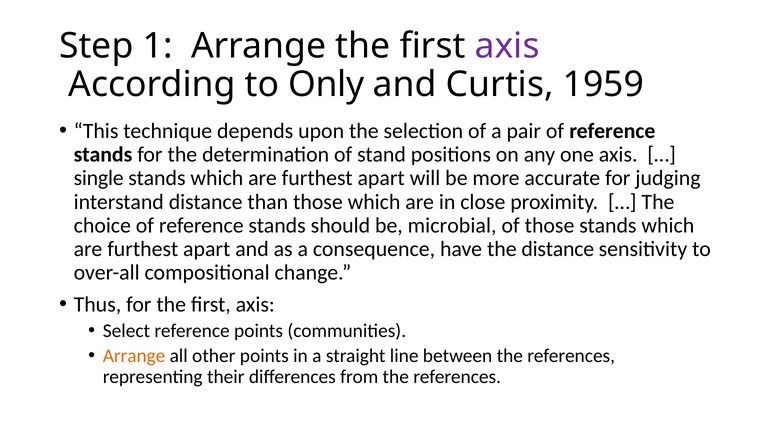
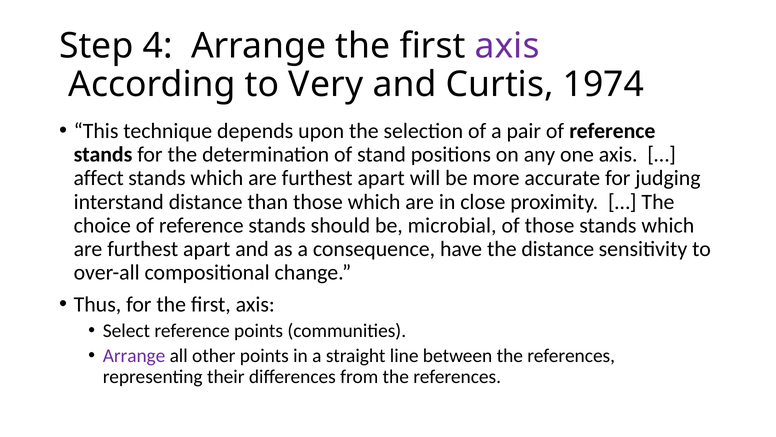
1: 1 -> 4 (158, 46)
Only: Only -> Very (326, 84)
1959: 1959 -> 1974 (603, 84)
single: single -> affect (99, 178)
Arrange colour: orange -> purple (134, 355)
